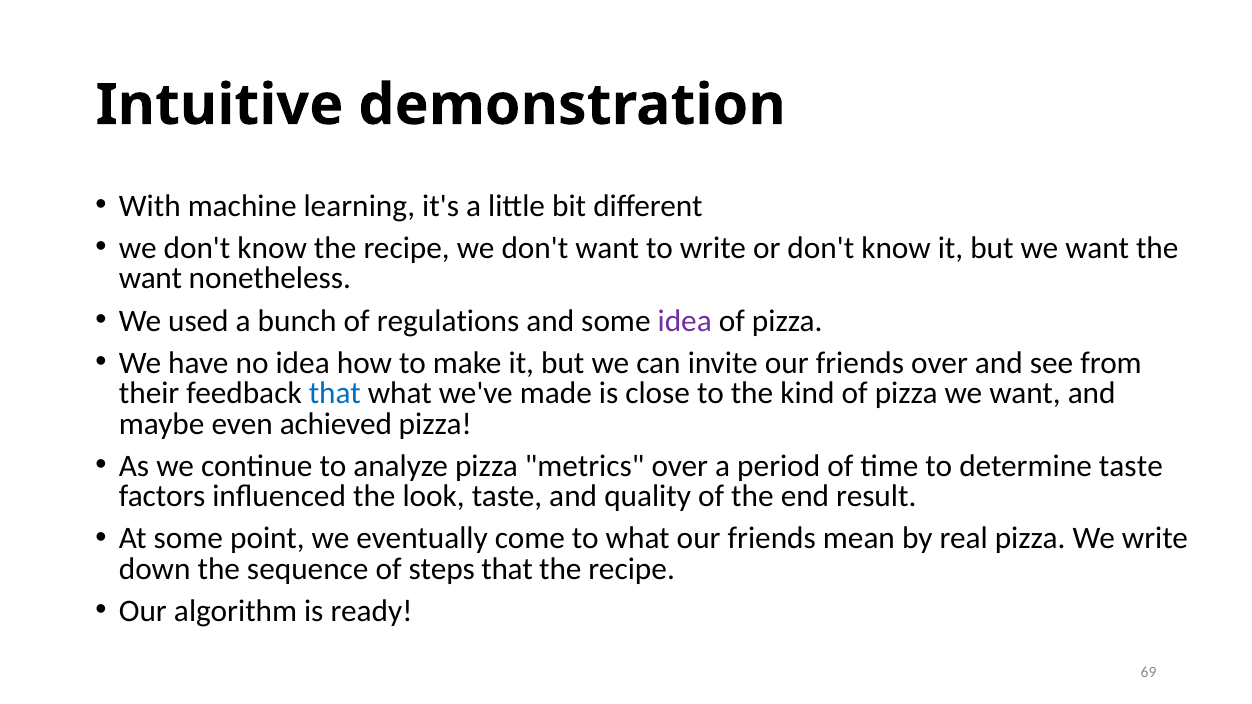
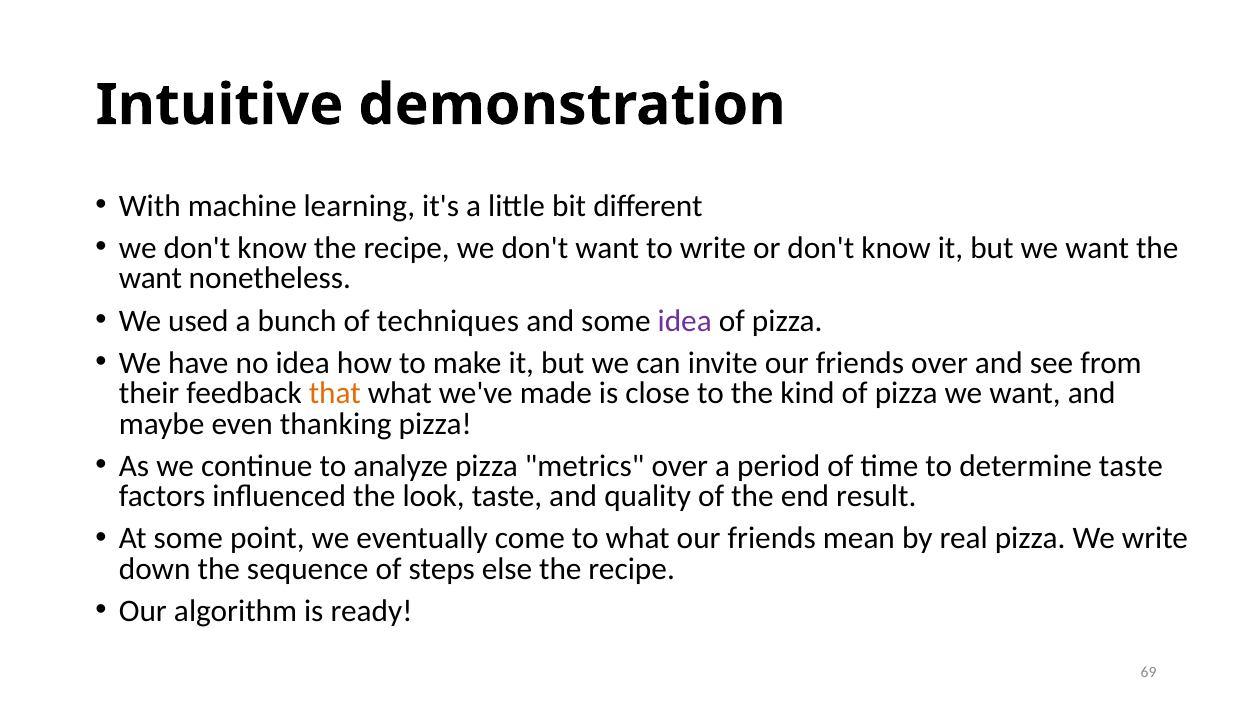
regulations: regulations -> techniques (448, 321)
that colour: blue -> orange (335, 393)
achieved: achieved -> thanking (336, 424)
steps that: that -> else (507, 569)
